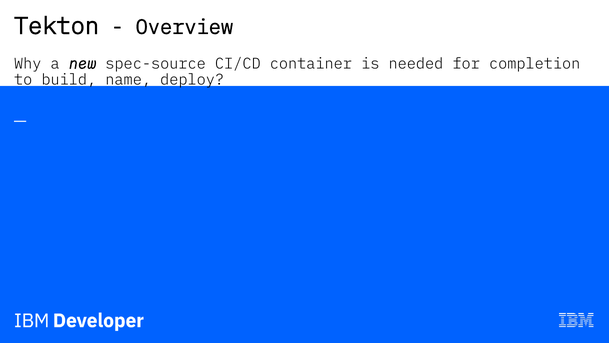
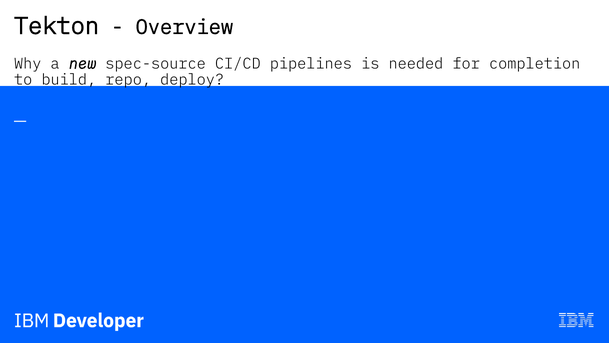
container: container -> pipelines (311, 63)
name: name -> repo (128, 80)
